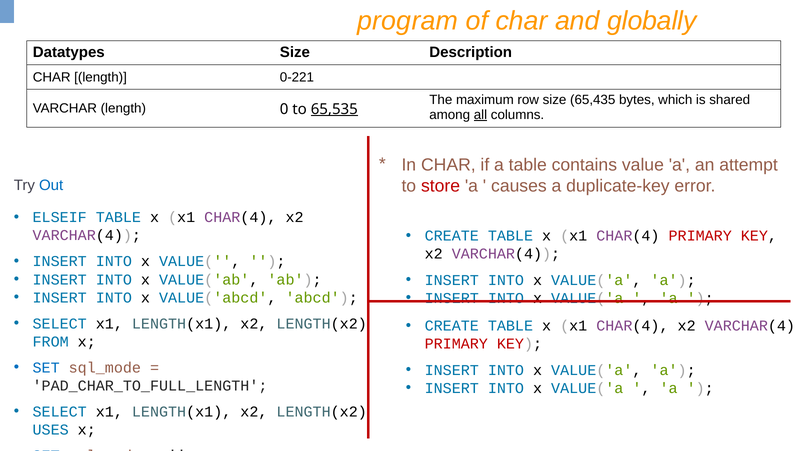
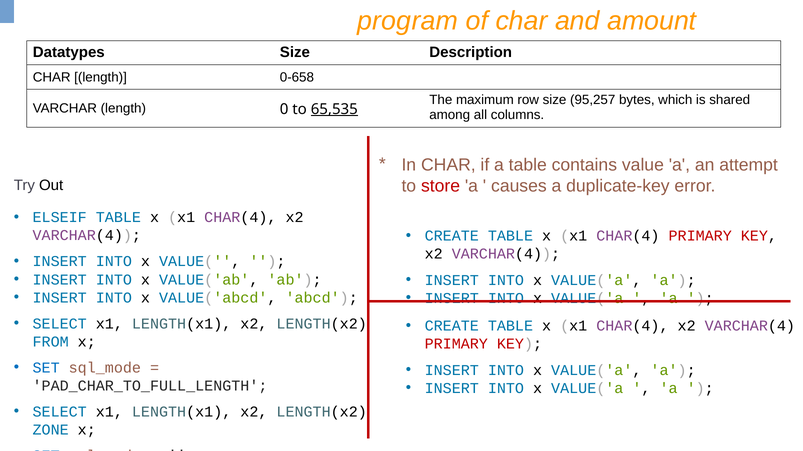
globally: globally -> amount (652, 21)
0-221: 0-221 -> 0-658 (297, 77)
65,435: 65,435 -> 95,257 (593, 100)
all underline: present -> none (480, 115)
Out colour: blue -> black (51, 186)
USES: USES -> ZONE (51, 430)
